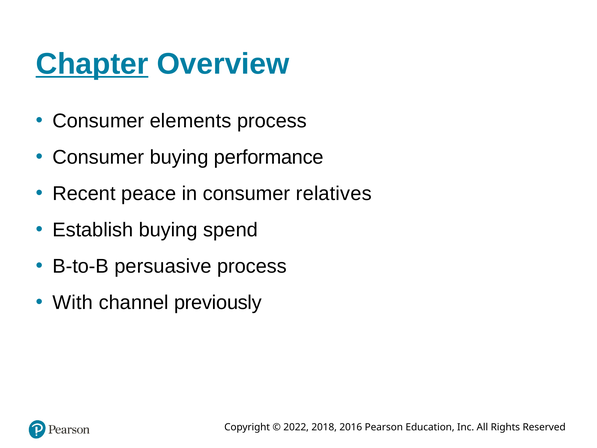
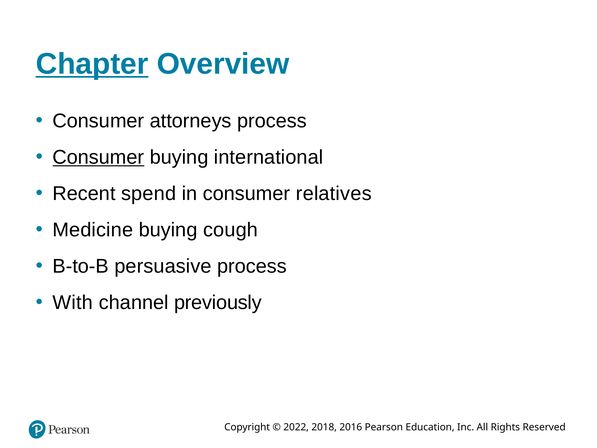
elements: elements -> attorneys (191, 121)
Consumer underline: none -> present (98, 157)
performance: performance -> international (269, 157)
peace: peace -> spend (149, 193)
Establish: Establish -> Medicine (93, 230)
spend: spend -> cough (231, 230)
